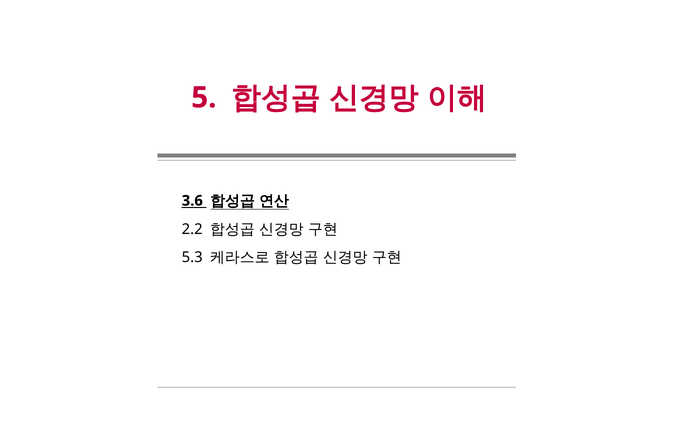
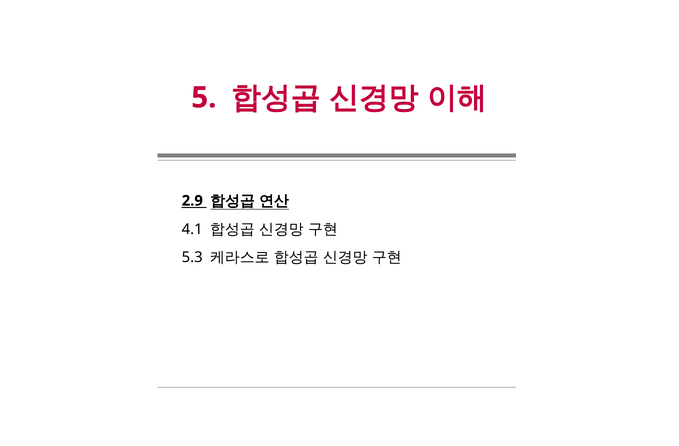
3.6: 3.6 -> 2.9 (192, 201)
2.2: 2.2 -> 4.1 (192, 229)
